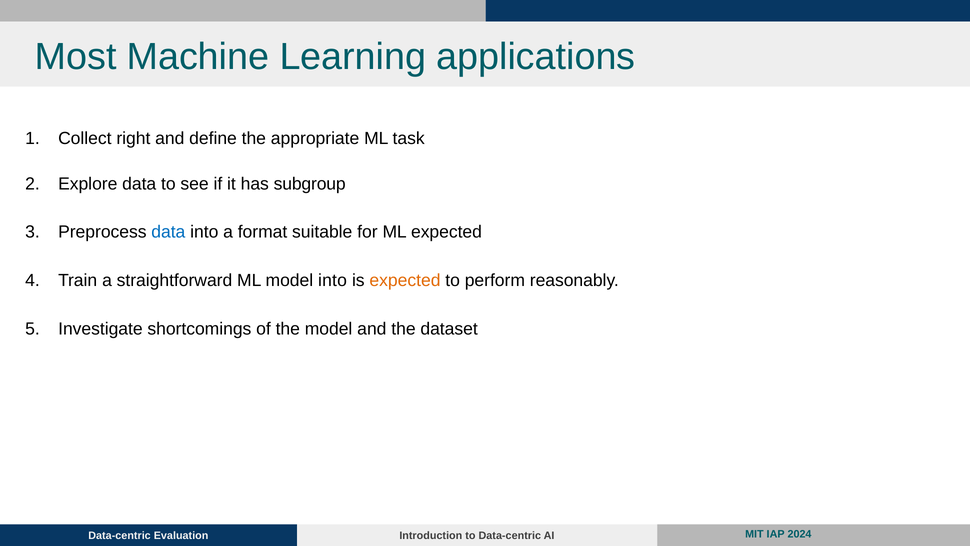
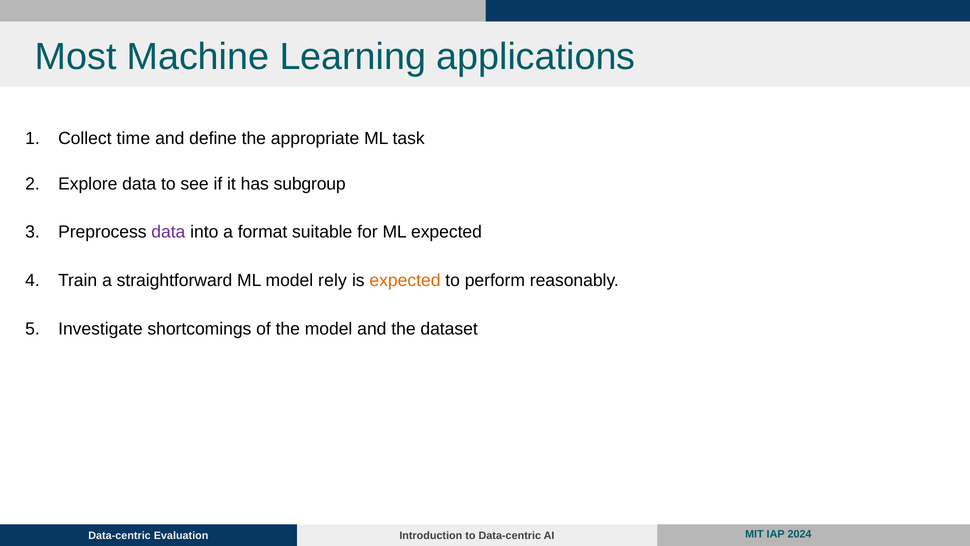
right: right -> time (133, 138)
data colour: blue -> purple (168, 232)
model into: into -> rely (333, 280)
